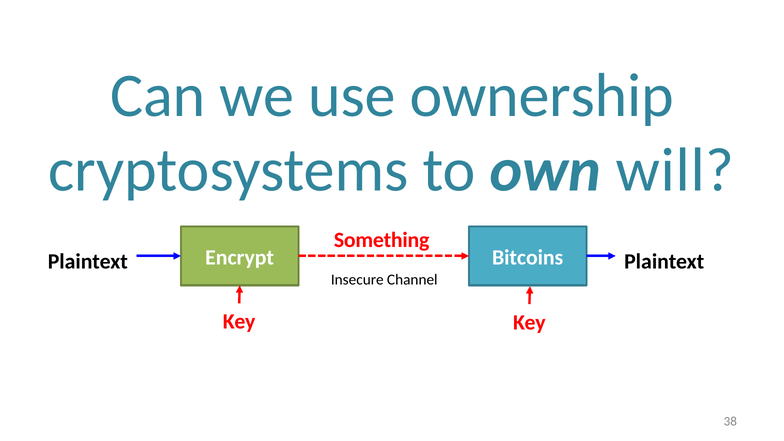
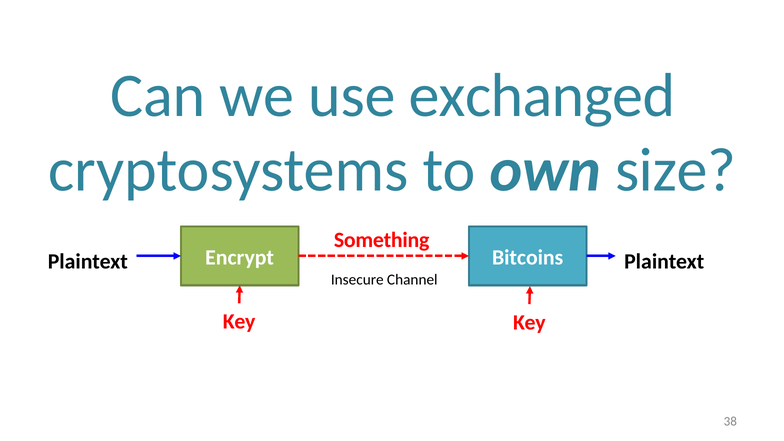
ownership: ownership -> exchanged (542, 96)
will: will -> size (676, 170)
